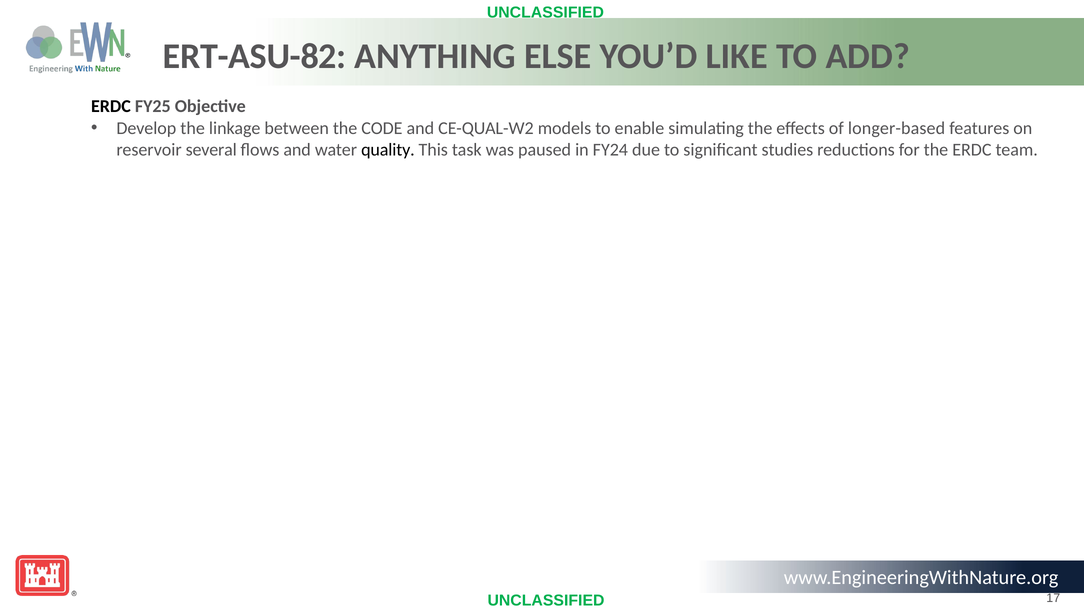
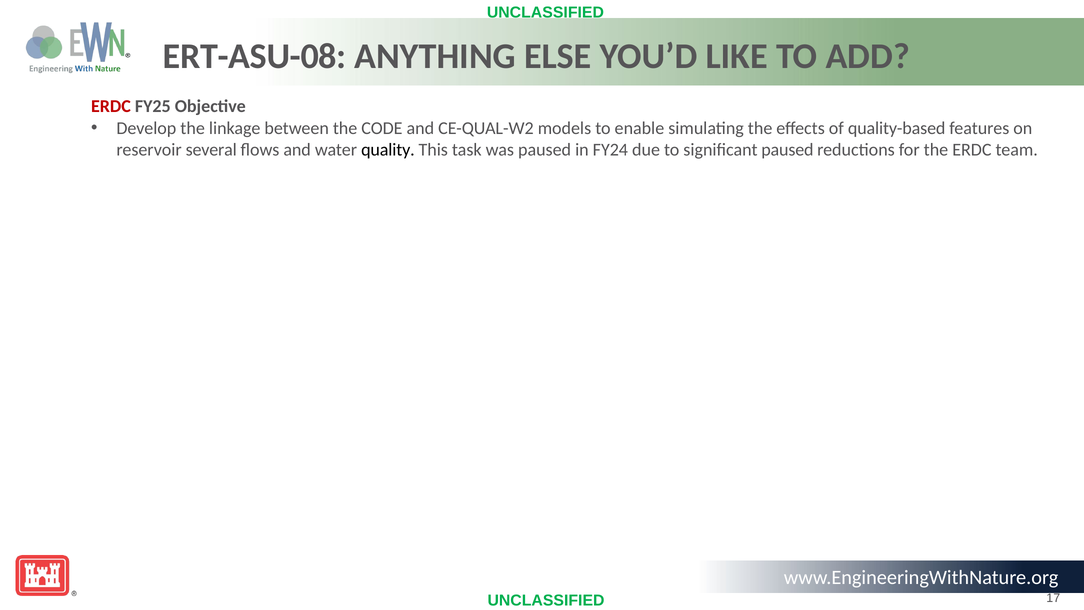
ERT-ASU-82: ERT-ASU-82 -> ERT-ASU-08 (255, 56)
ERDC colour: black -> red (111, 106)
longer-based: longer-based -> quality-based (897, 128)
significant studies: studies -> paused (787, 150)
